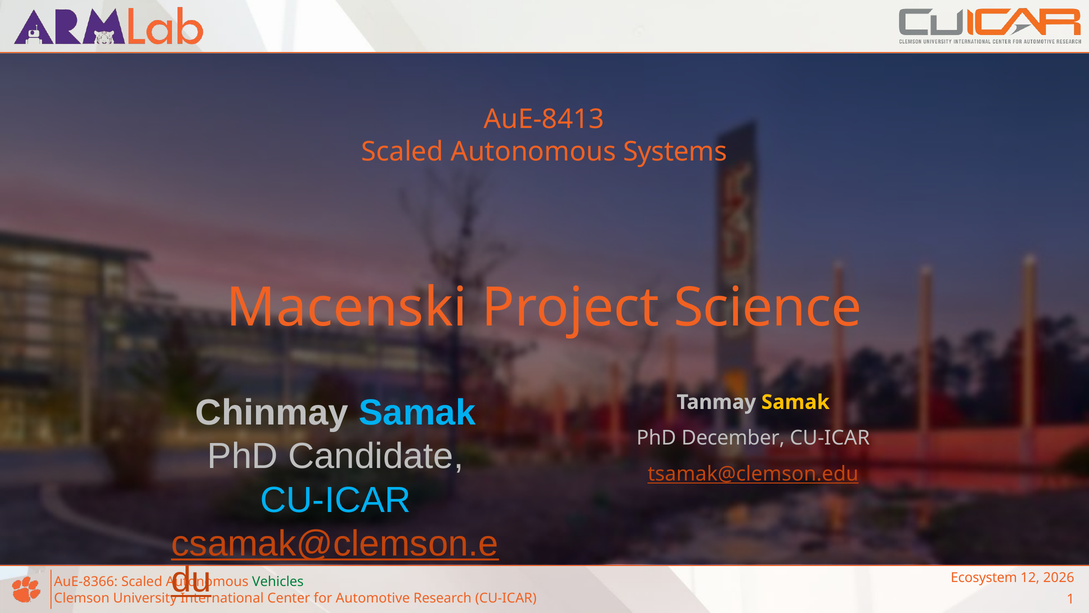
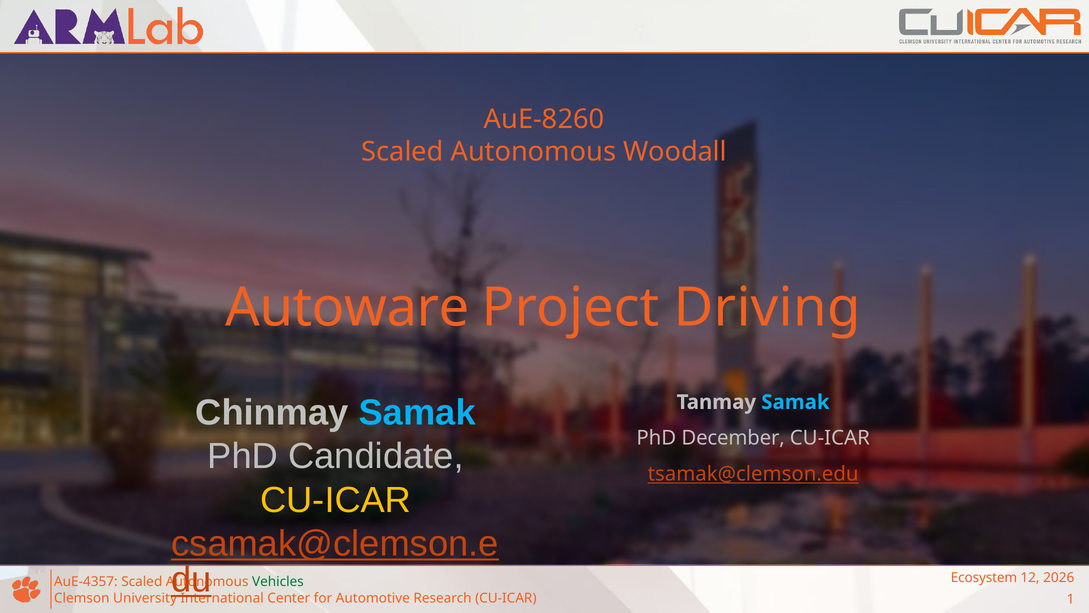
AuE-8413: AuE-8413 -> AuE-8260 (544, 119)
Systems: Systems -> Woodall (675, 152)
Macenski: Macenski -> Autoware (347, 308)
Science: Science -> Driving (767, 308)
Samak colour: yellow -> light blue (795, 402)
CU-ICAR colour: light blue -> yellow (336, 500)
AuE-8366: AuE-8366 -> AuE-4357 (86, 581)
